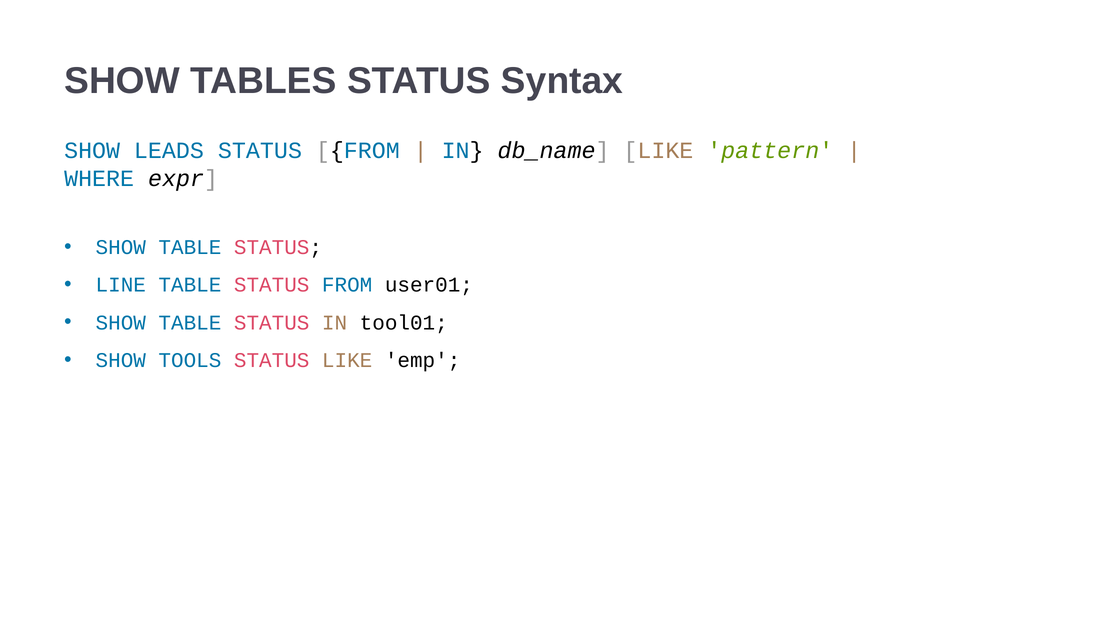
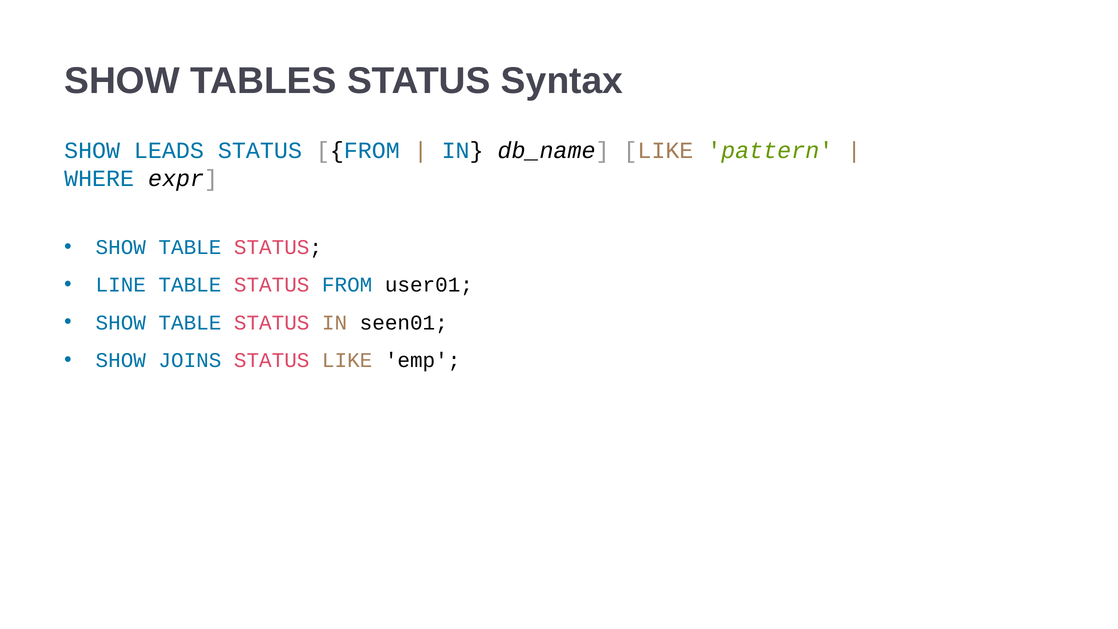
tool01: tool01 -> seen01 (404, 323)
TOOLS: TOOLS -> JOINS (190, 360)
